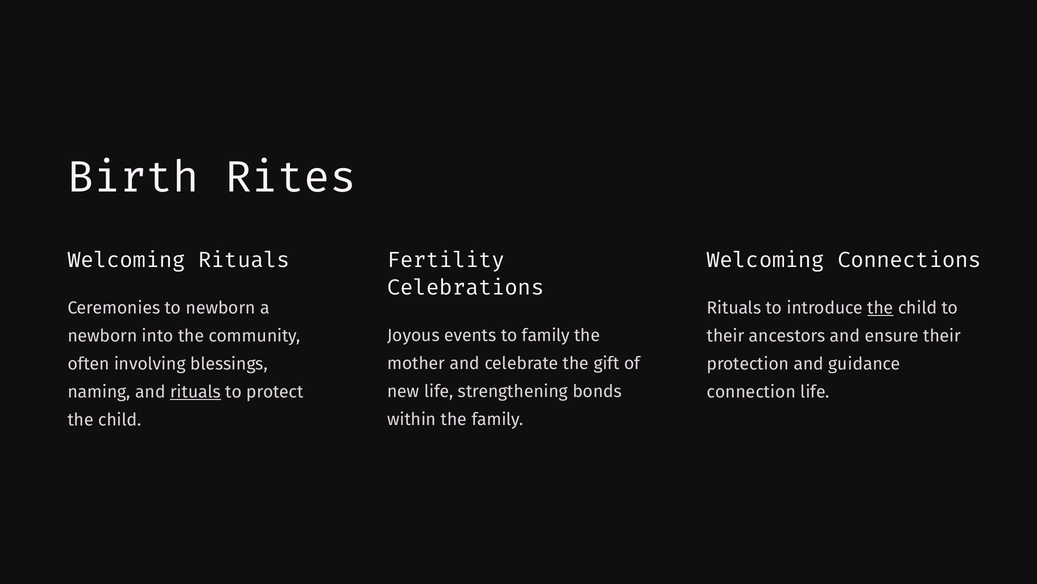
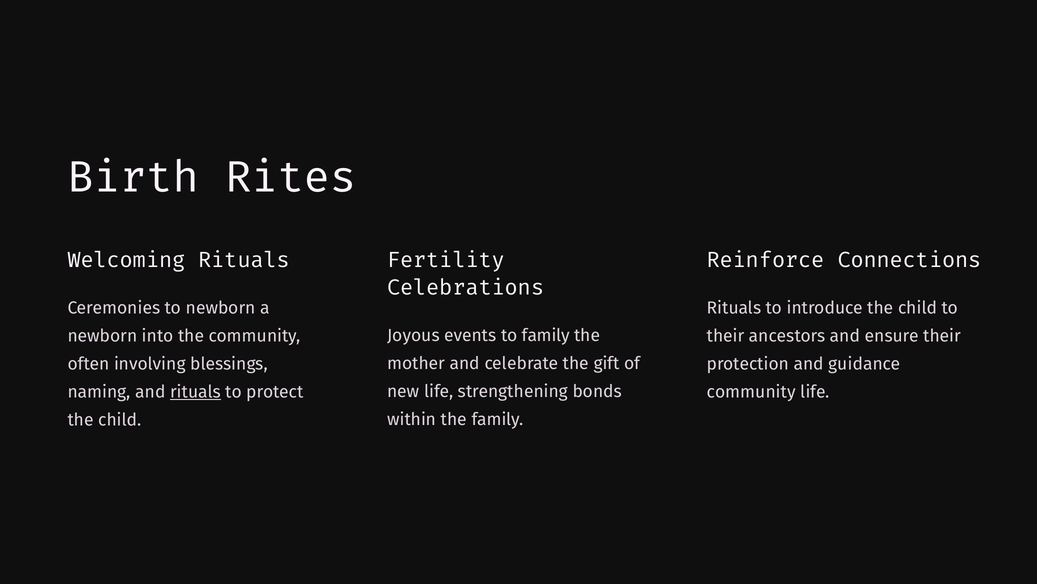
Welcoming: Welcoming -> Reinforce (766, 260)
the underline: present -> none (880, 308)
connection: connection -> community (751, 392)
